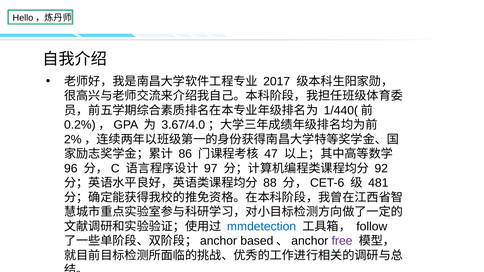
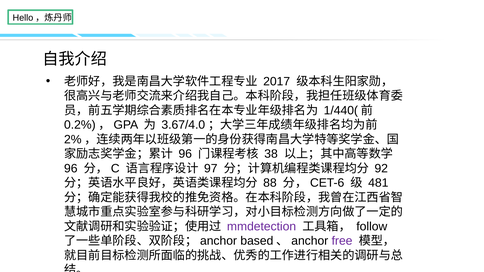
86: 86 -> 96 (185, 154)
47: 47 -> 38 (271, 154)
mmdetection colour: blue -> purple (262, 227)
